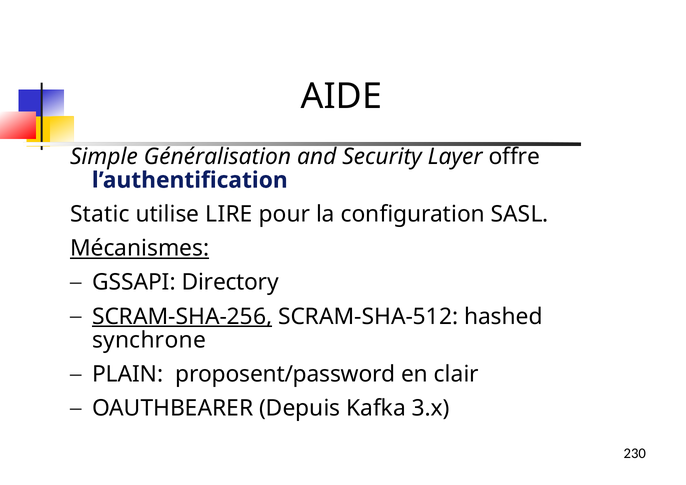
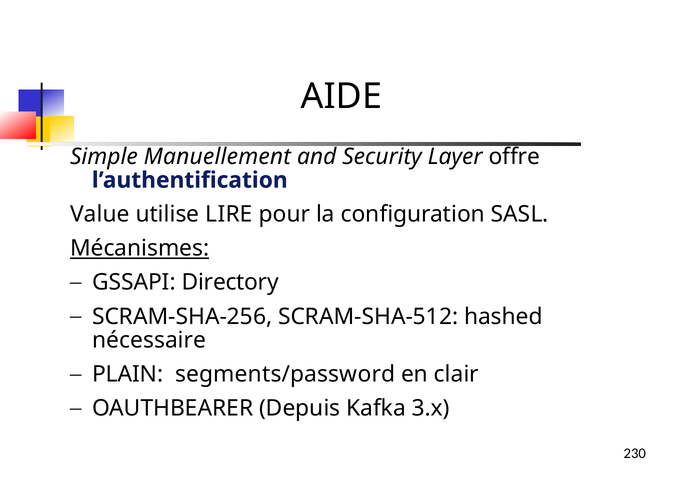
Généralisation: Généralisation -> Manuellement (217, 157)
Static: Static -> Value (100, 214)
SCRAM-SHA-256 underline: present -> none (182, 317)
synchrone: synchrone -> nécessaire (149, 340)
proposent/password: proposent/password -> segments/password (285, 374)
